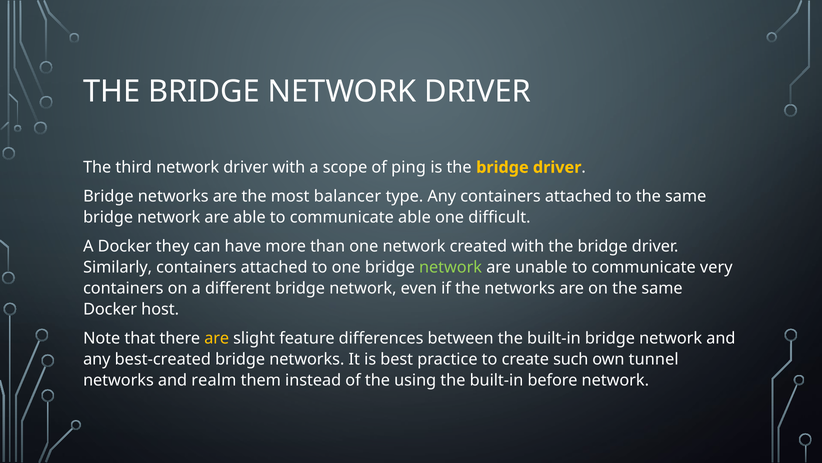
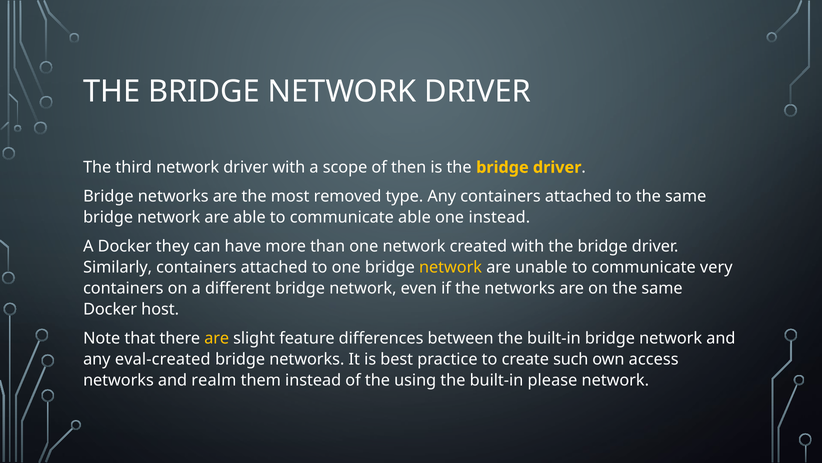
ping: ping -> then (409, 167)
balancer: balancer -> removed (348, 196)
one difficult: difficult -> instead (499, 217)
network colour: light green -> yellow (451, 267)
best-created: best-created -> eval-created (163, 359)
tunnel: tunnel -> access (654, 359)
before: before -> please (552, 380)
